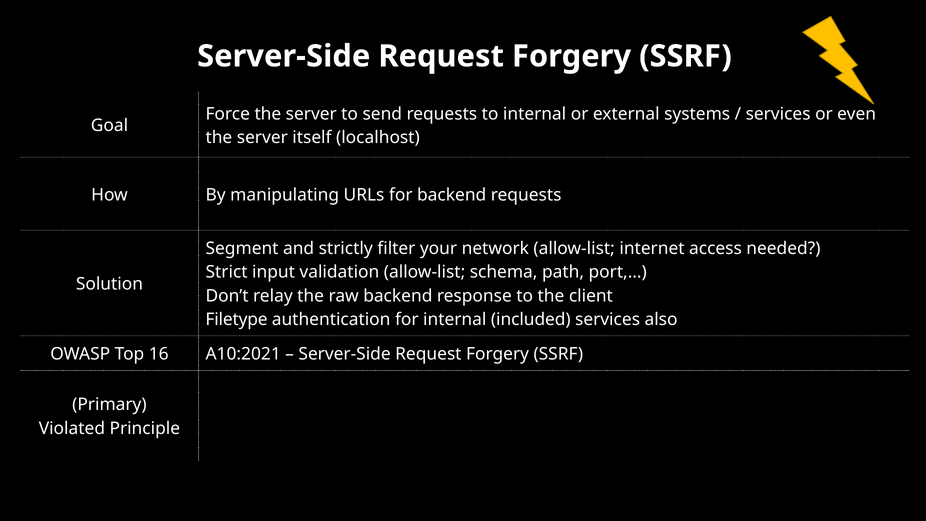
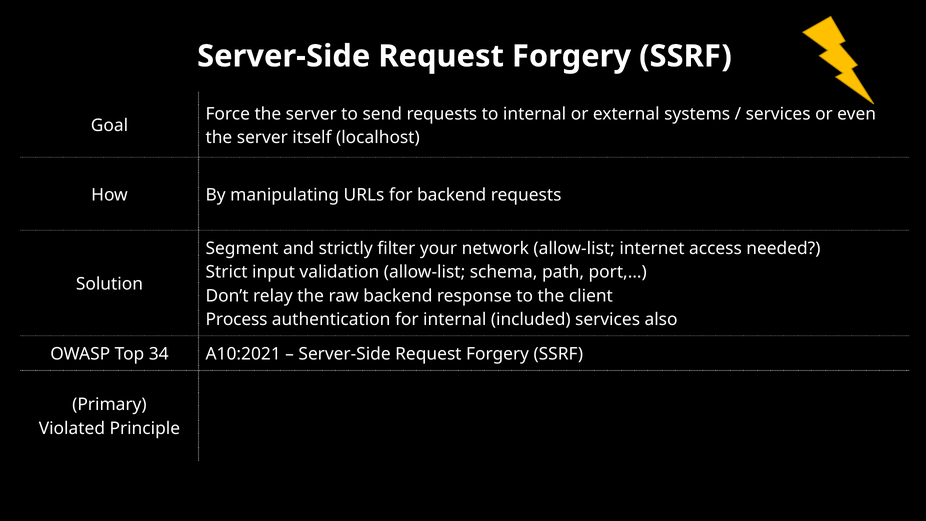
Filetype: Filetype -> Process (237, 319)
16: 16 -> 34 (159, 354)
